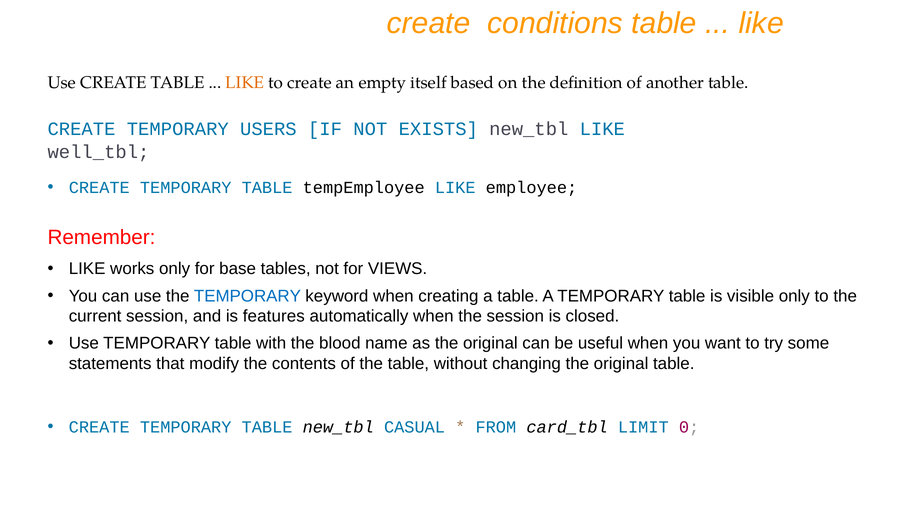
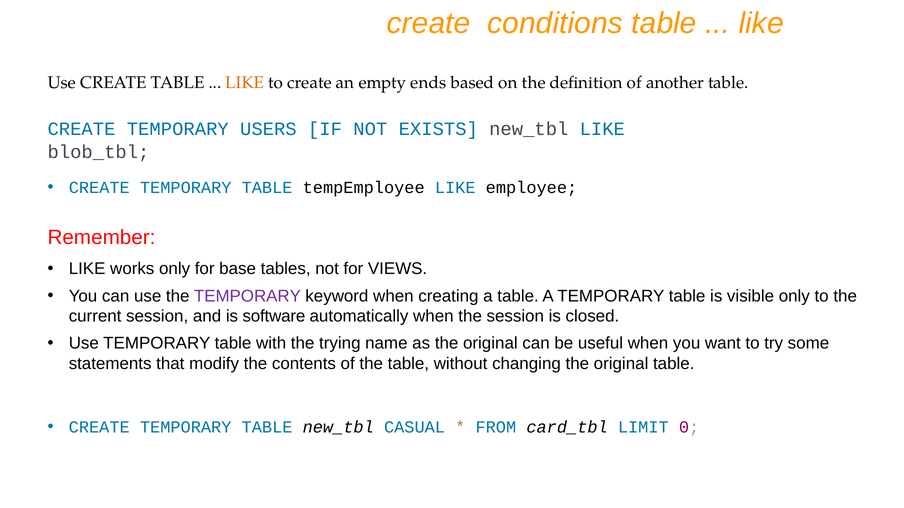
itself: itself -> ends (428, 83)
well_tbl: well_tbl -> blob_tbl (98, 152)
TEMPORARY colour: blue -> purple (247, 296)
features: features -> software (274, 317)
blood: blood -> trying (340, 344)
